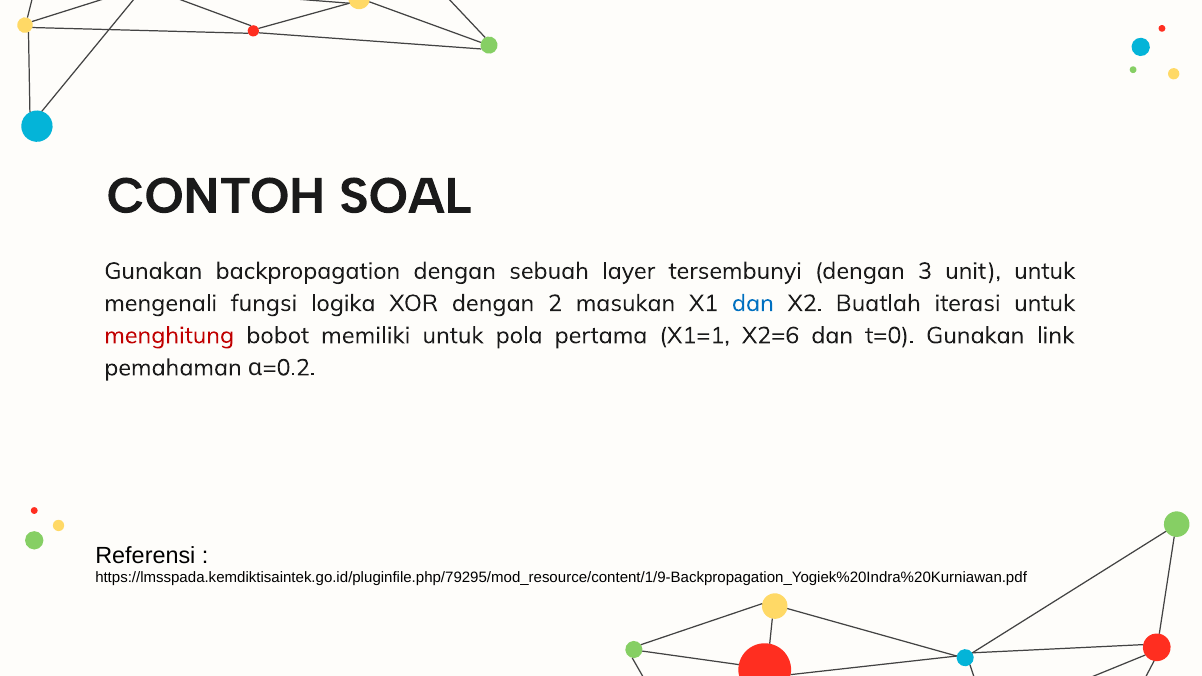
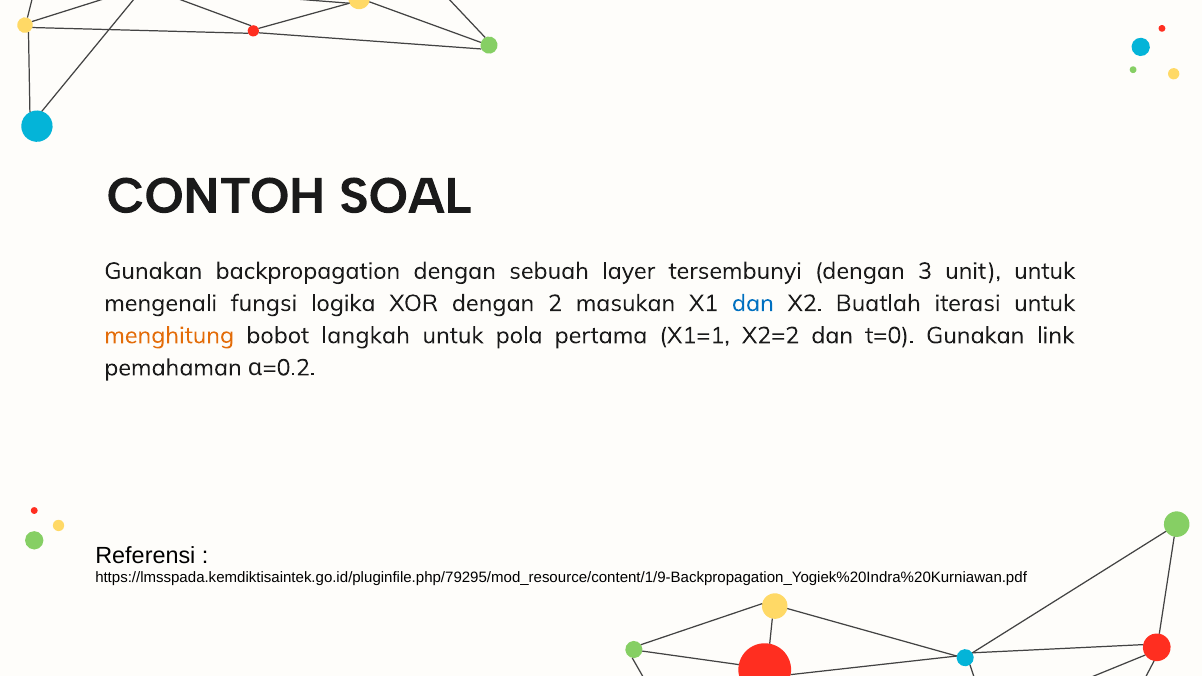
menghitung colour: red -> orange (169, 336)
memiliki: memiliki -> langkah (366, 336)
X2=6: X2=6 -> X2=2 (771, 336)
